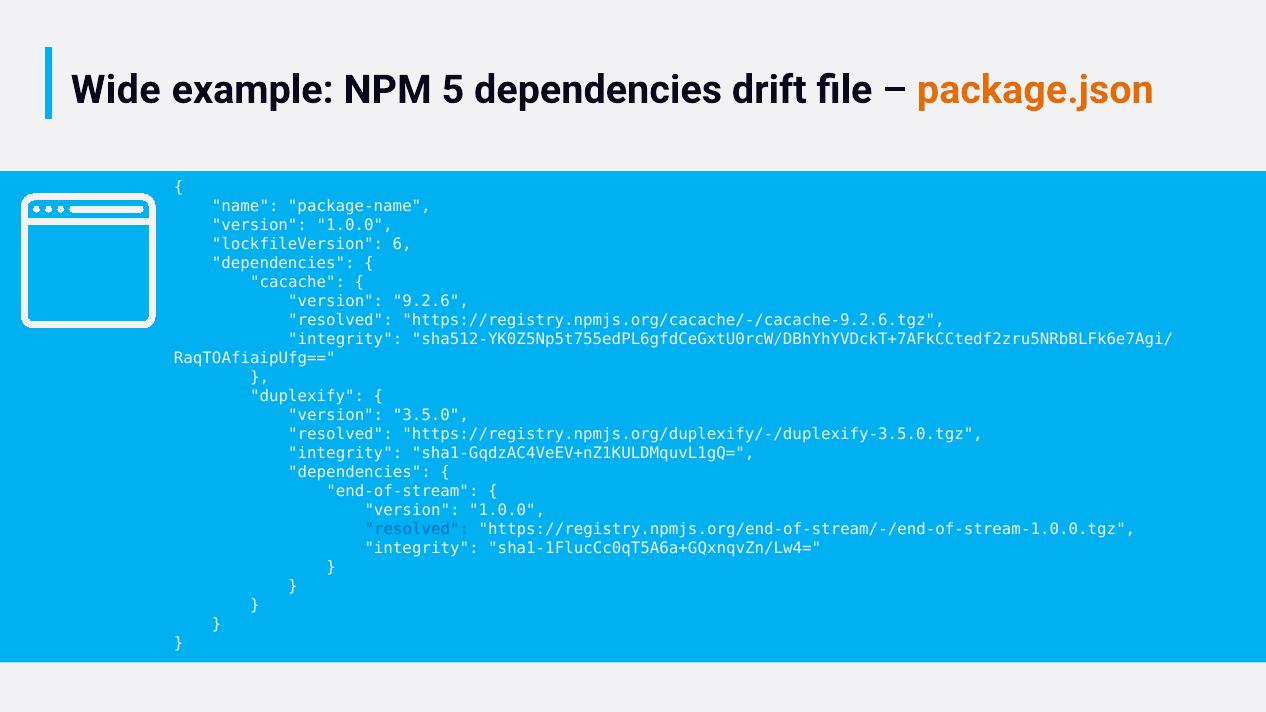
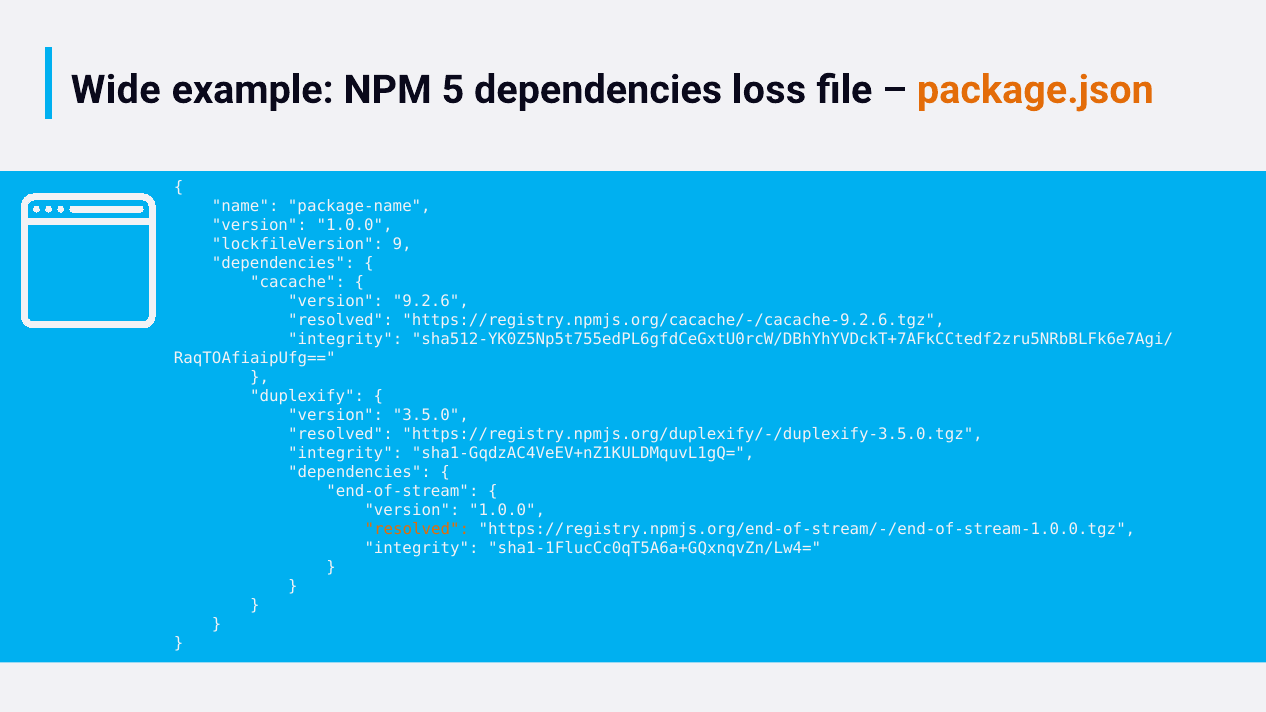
drift: drift -> loss (769, 90)
6: 6 -> 9 (402, 245)
resolved colour: blue -> orange (417, 530)
